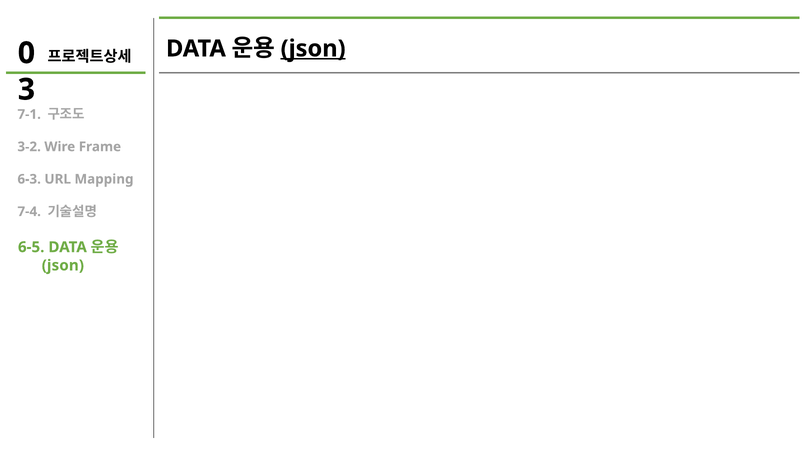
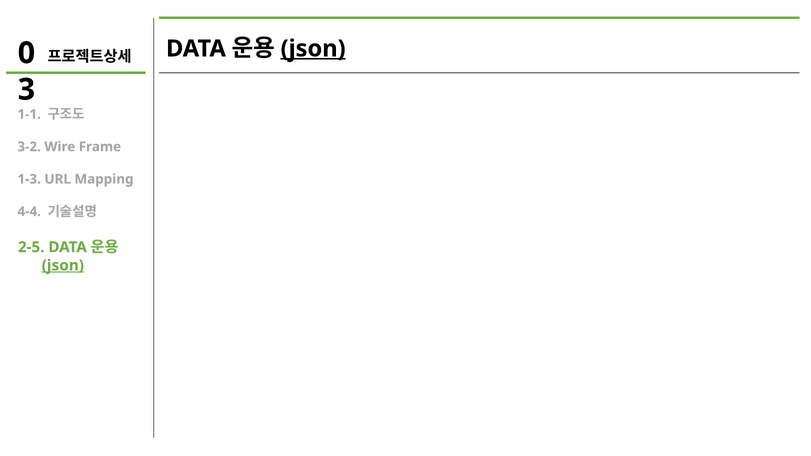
7-1: 7-1 -> 1-1 (29, 114)
6-3: 6-3 -> 1-3 (29, 179)
7-4: 7-4 -> 4-4 (29, 212)
6-5: 6-5 -> 2-5 (31, 247)
json underline: none -> present (63, 266)
